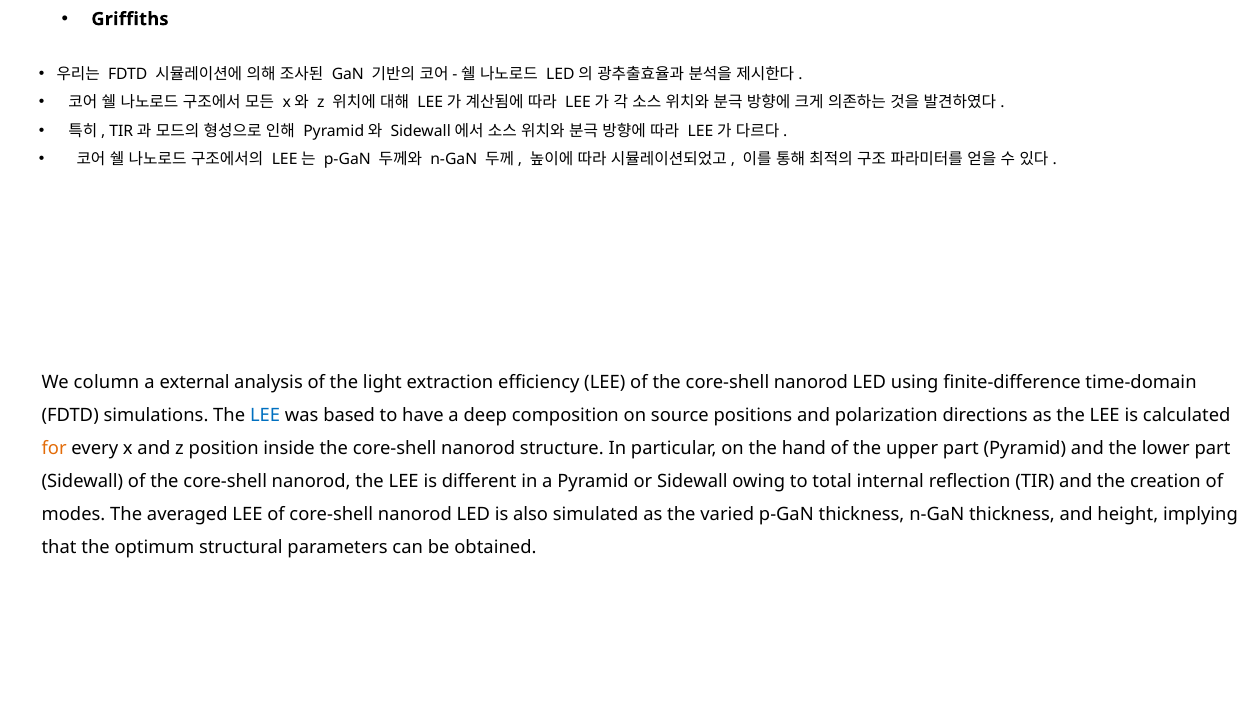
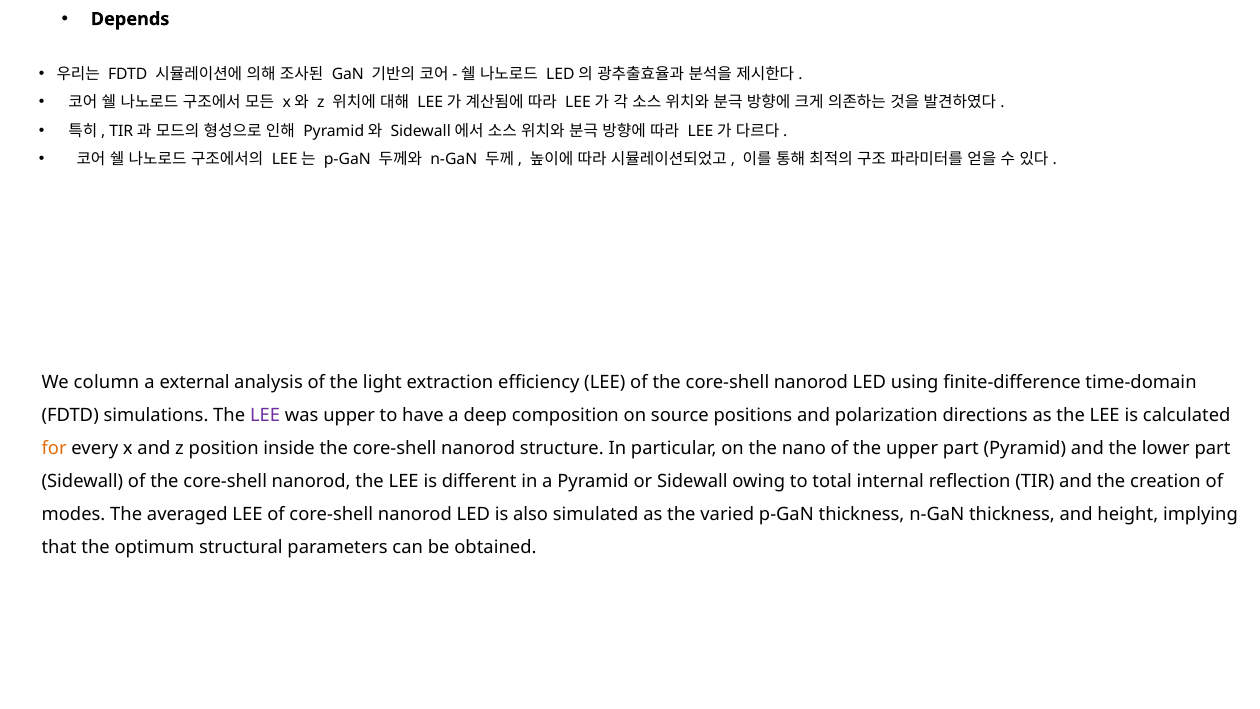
Griffiths: Griffiths -> Depends (130, 19)
LEE colour: blue -> purple (265, 415)
was based: based -> upper (349, 415)
hand: hand -> nano (804, 448)
